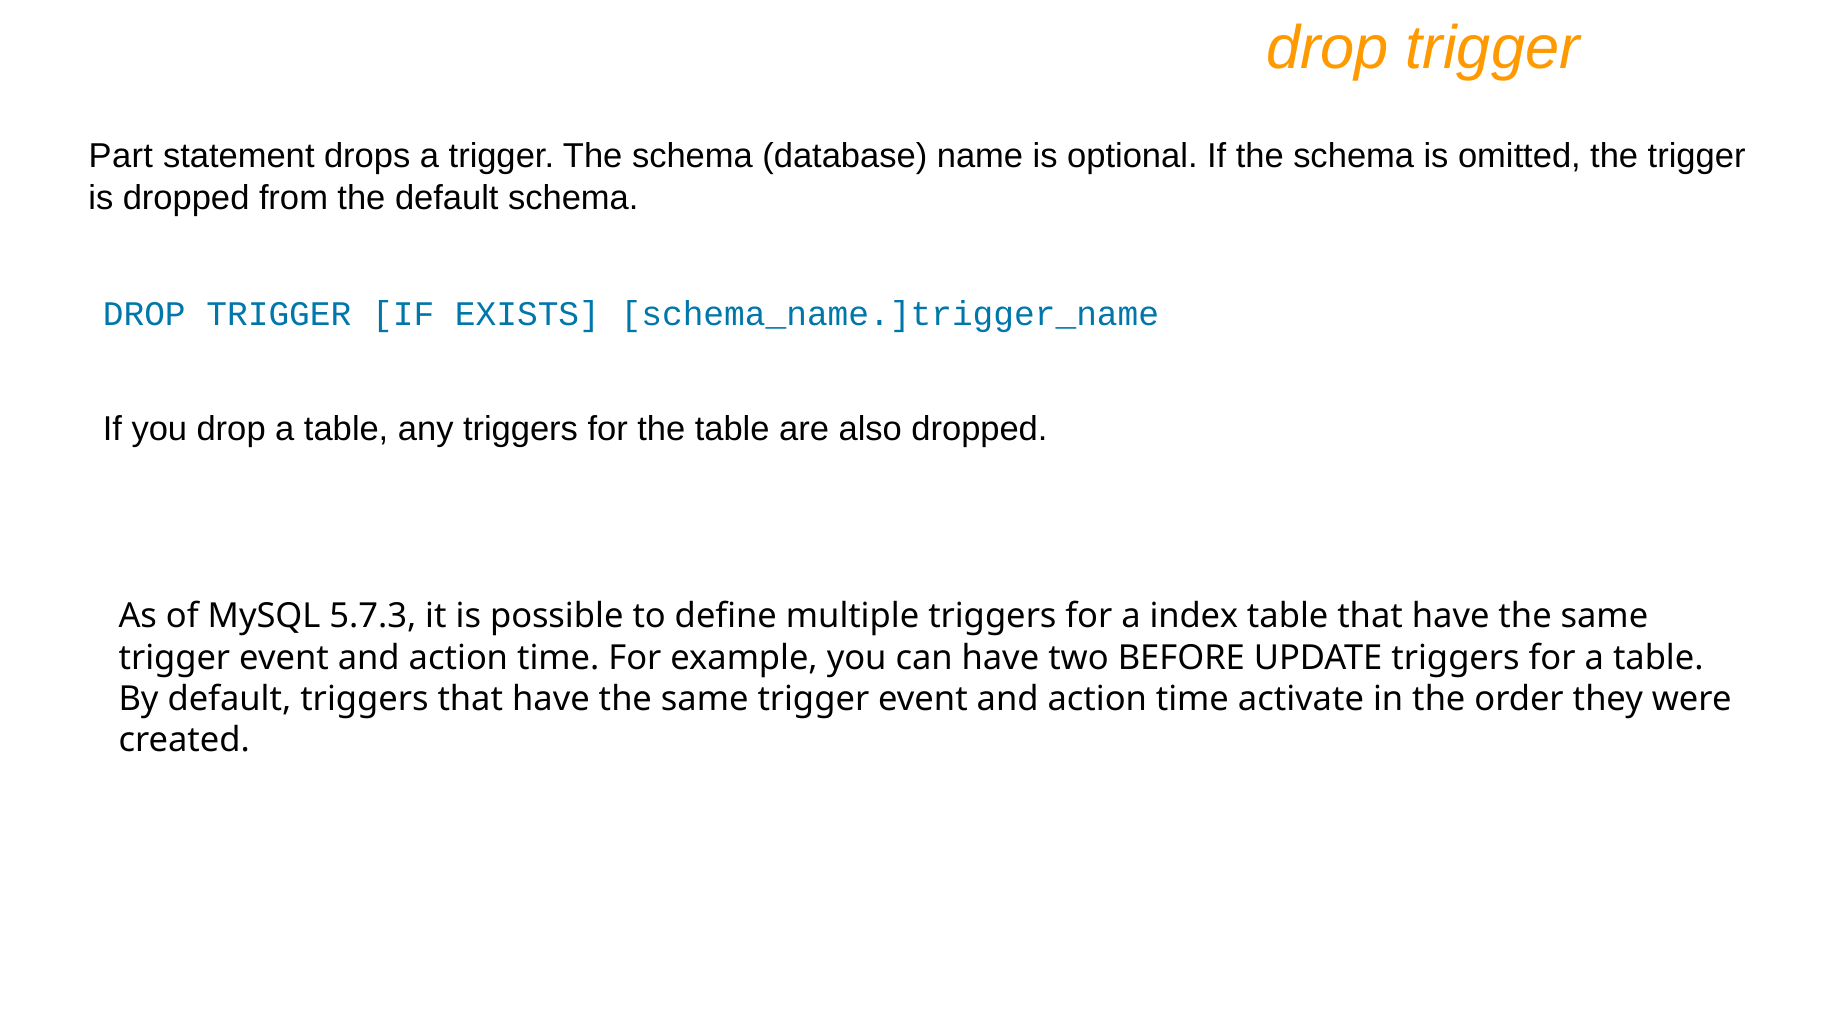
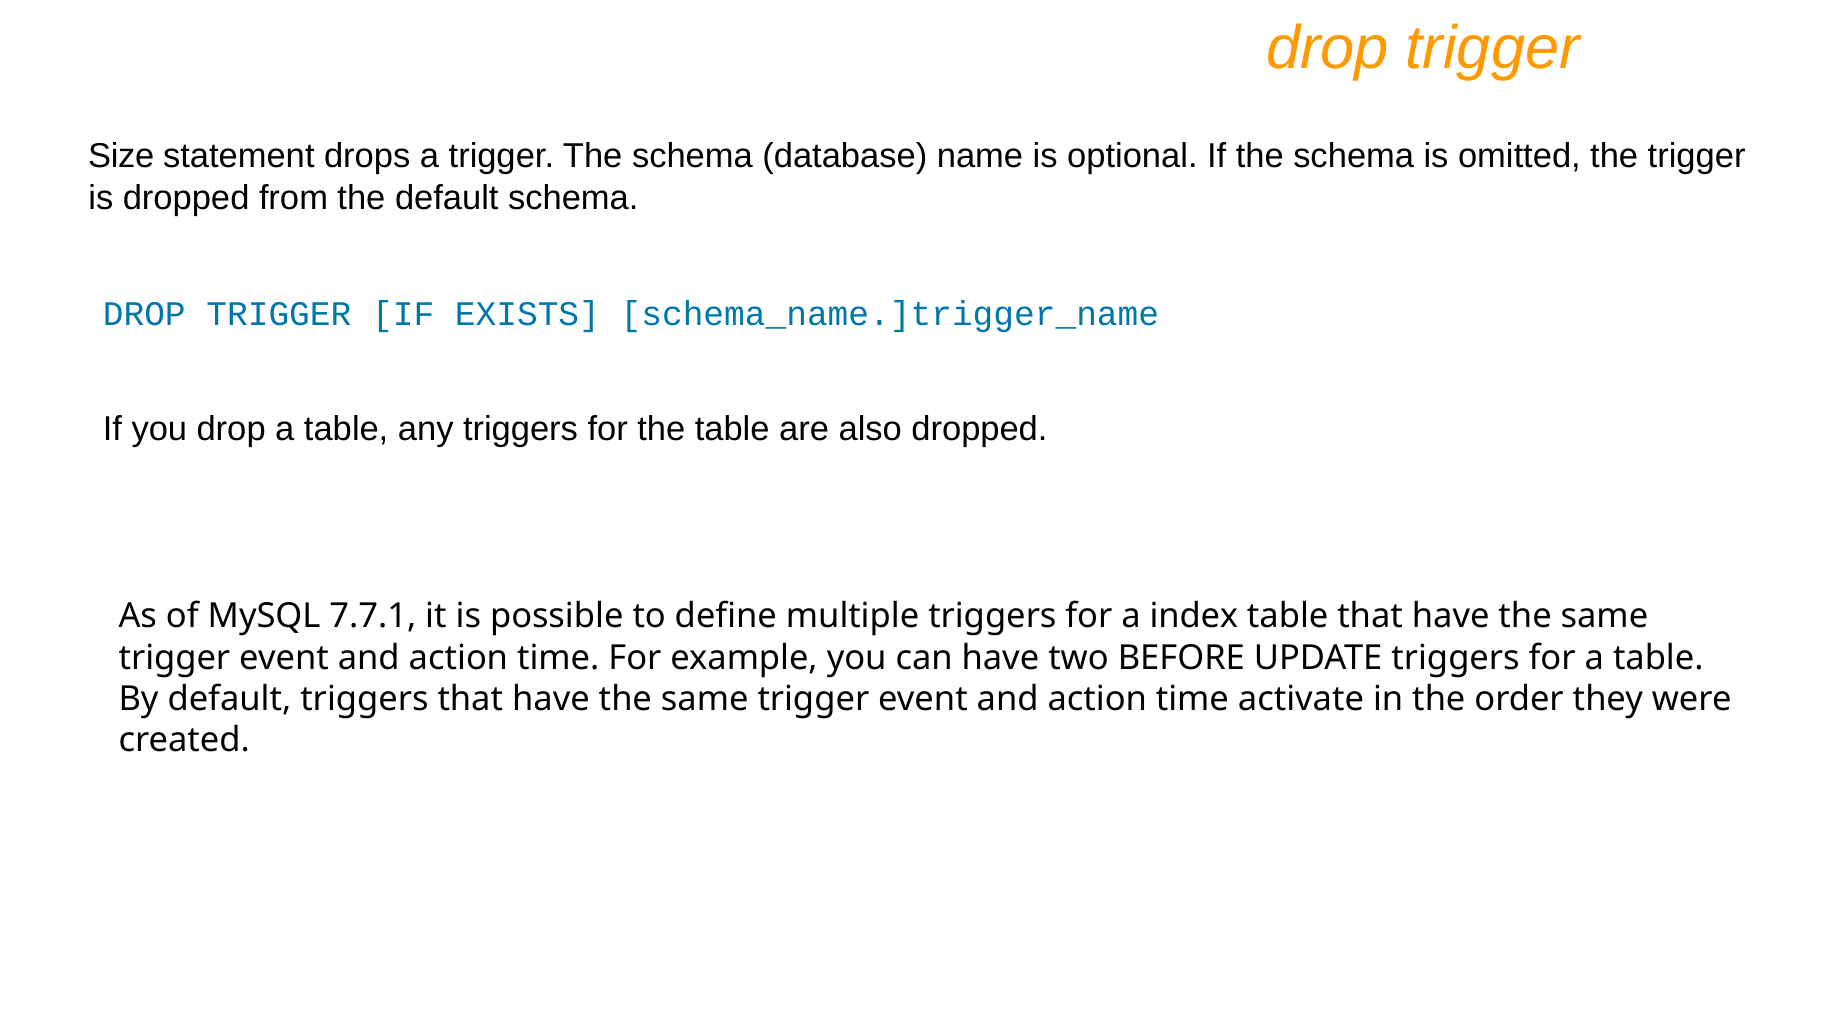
Part: Part -> Size (121, 156)
5.7.3: 5.7.3 -> 7.7.1 (373, 617)
